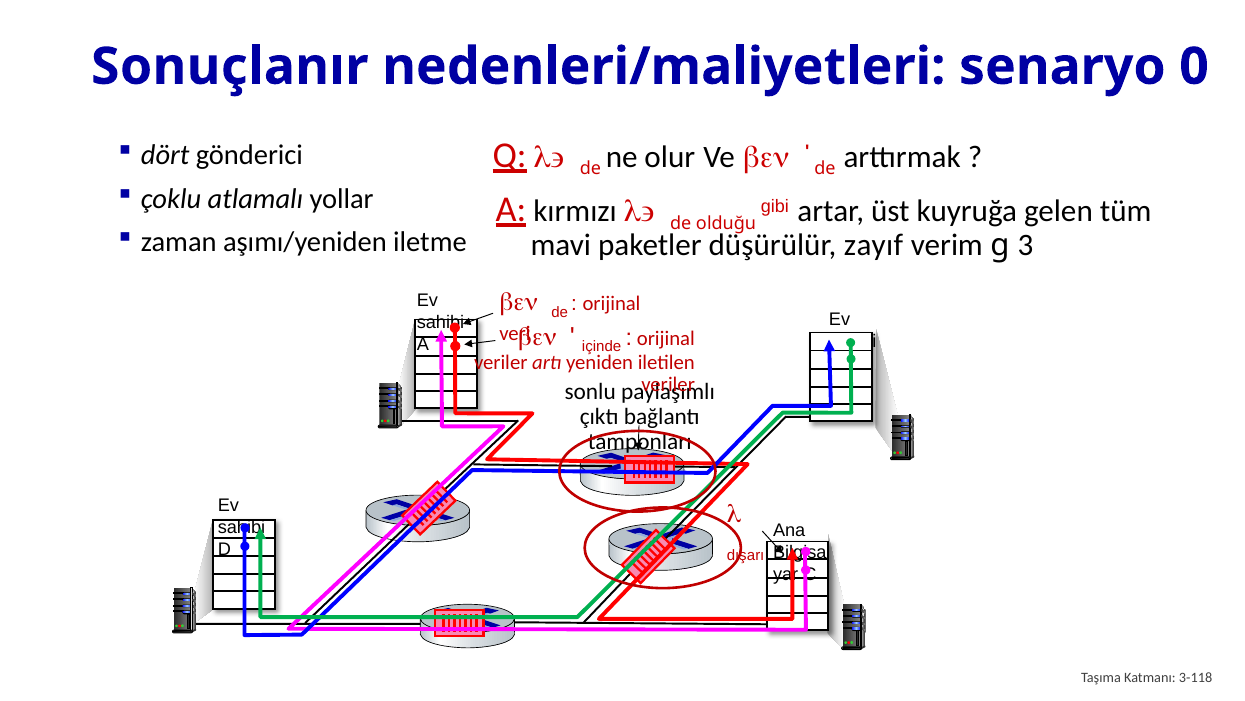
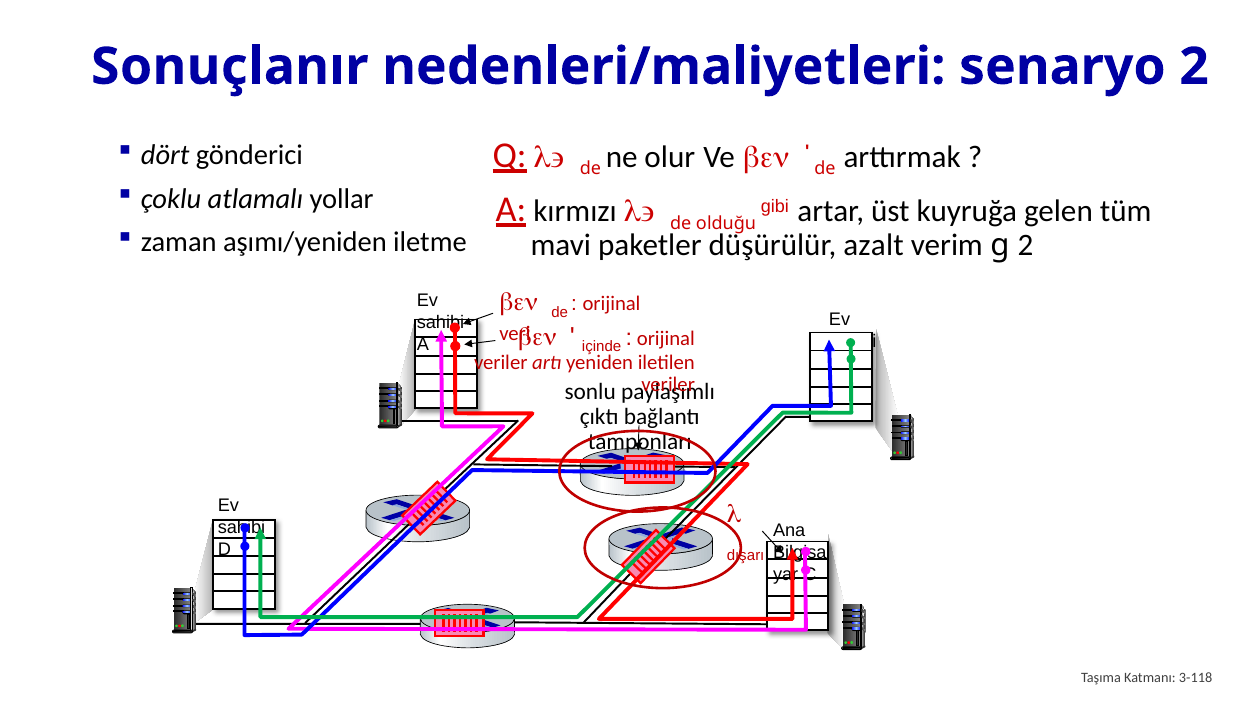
senaryo 0: 0 -> 2 (1194, 67)
zayıf: zayıf -> azalt (874, 245)
g 3: 3 -> 2 (1025, 245)
